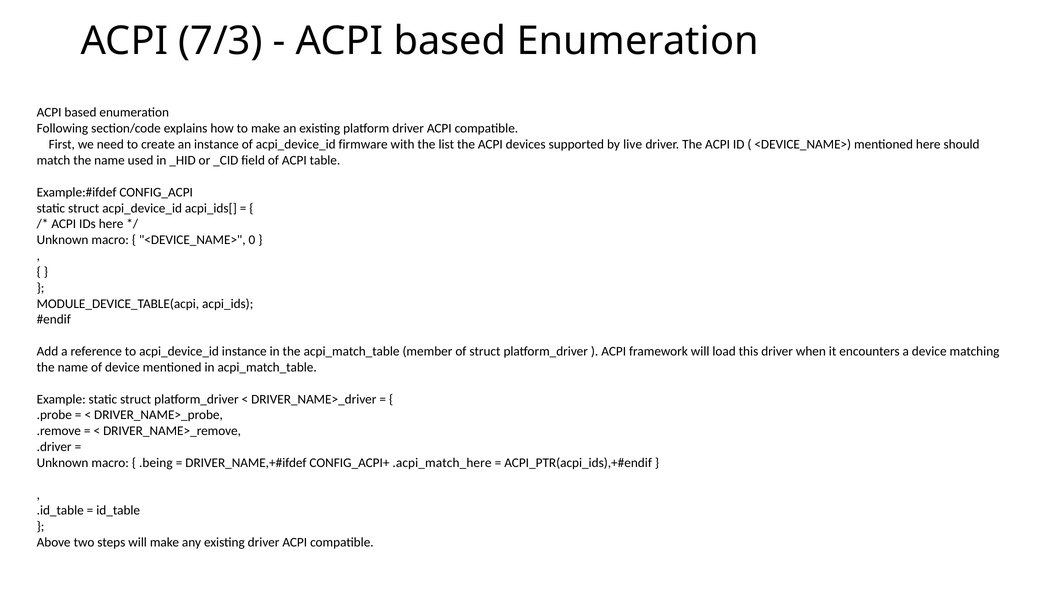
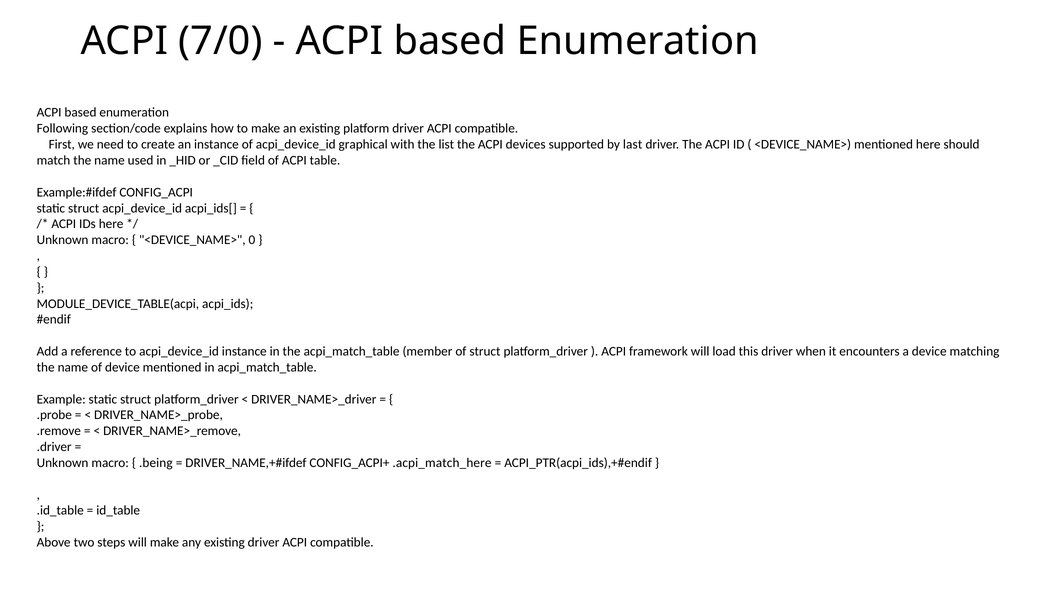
7/3: 7/3 -> 7/0 (221, 41)
firmware: firmware -> graphical (363, 144)
live: live -> last (633, 144)
